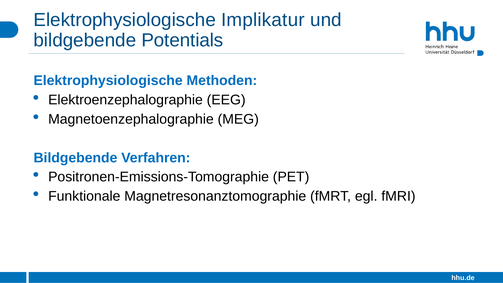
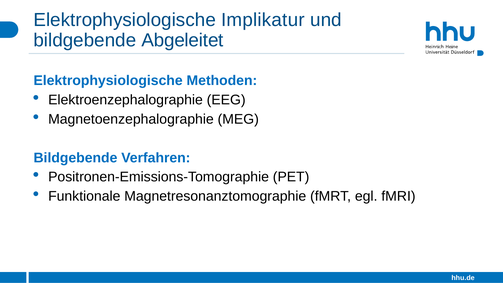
Potentials: Potentials -> Abgeleitet (182, 40)
